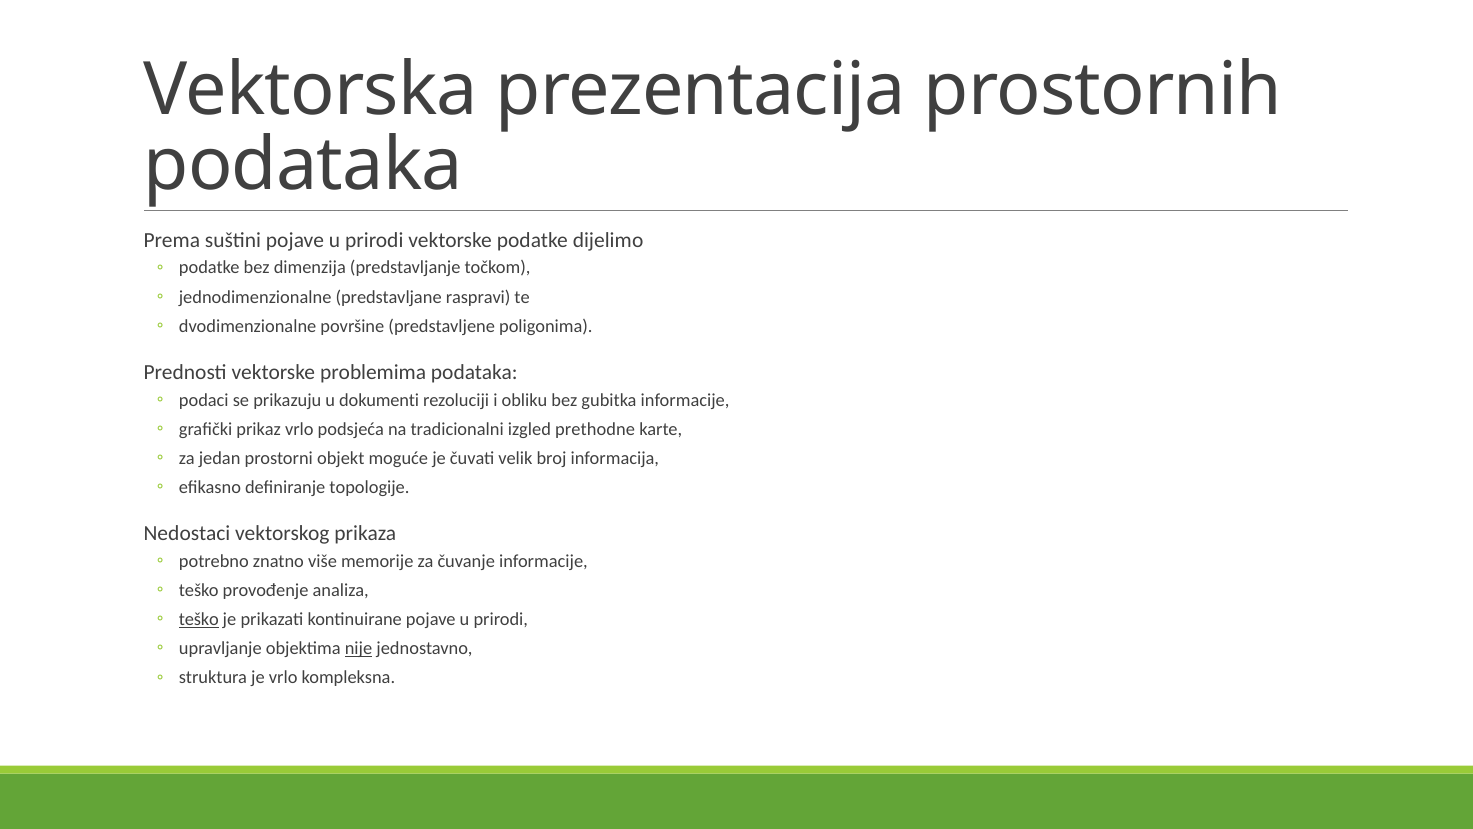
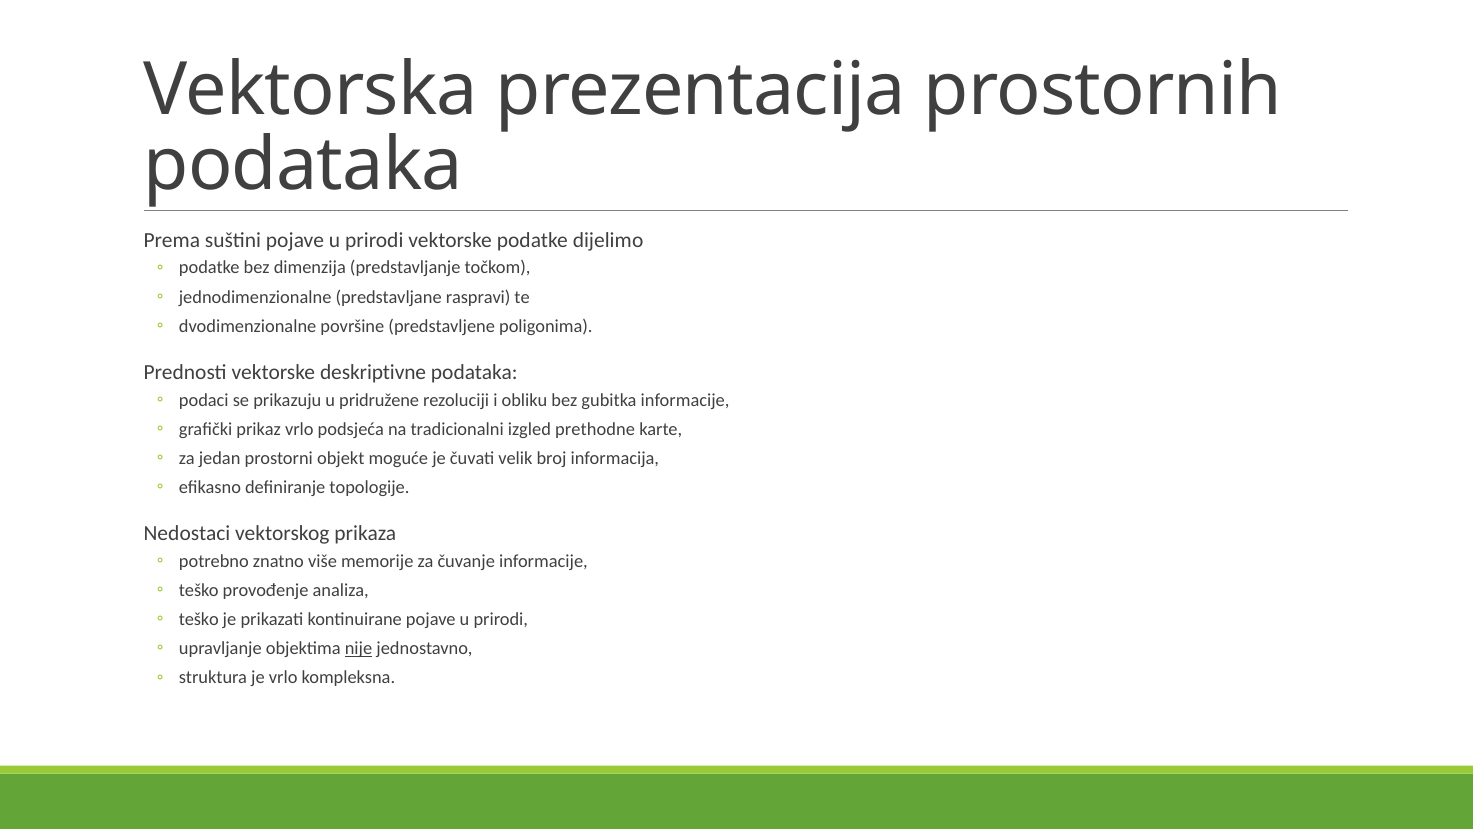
problemima: problemima -> deskriptivne (373, 372)
dokumenti: dokumenti -> pridružene (379, 400)
teško underline: present -> none (199, 619)
